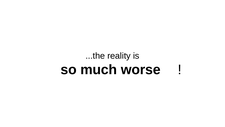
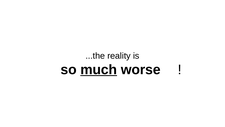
much underline: none -> present (99, 69)
